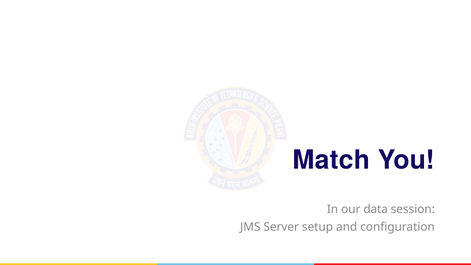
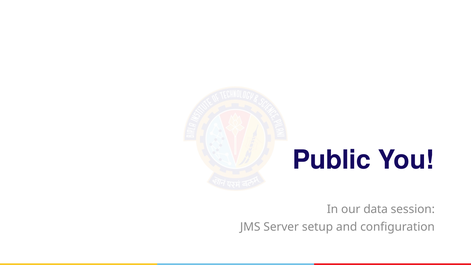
Match: Match -> Public (332, 160)
